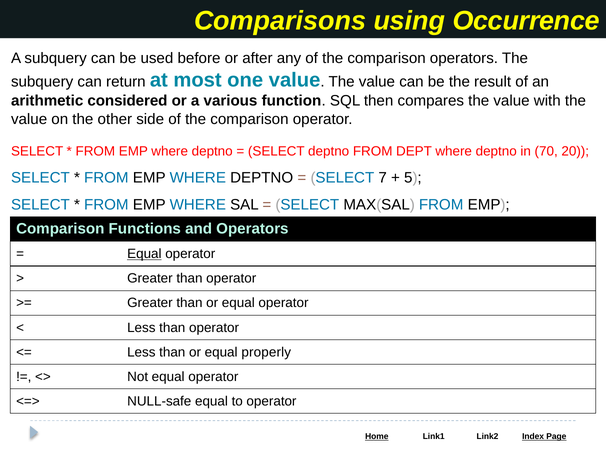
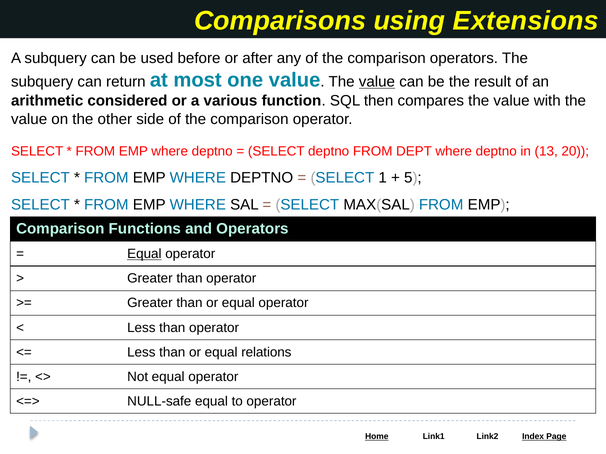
Occurrence: Occurrence -> Extensions (526, 21)
value underline: none -> present (377, 82)
70: 70 -> 13 (546, 151)
7: 7 -> 1 (383, 178)
properly: properly -> relations (266, 353)
